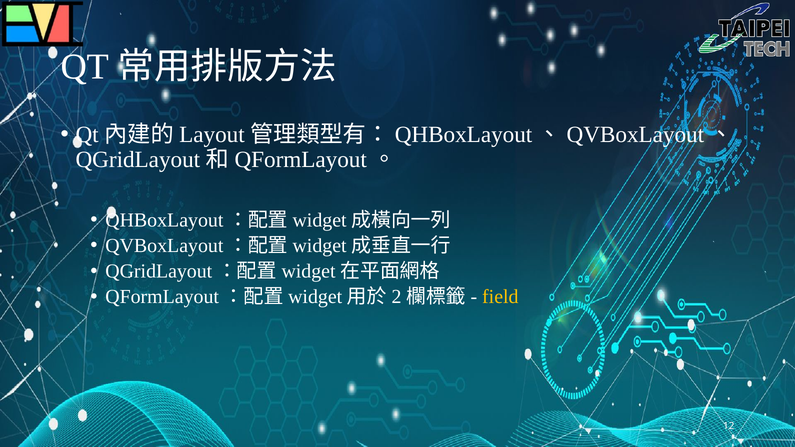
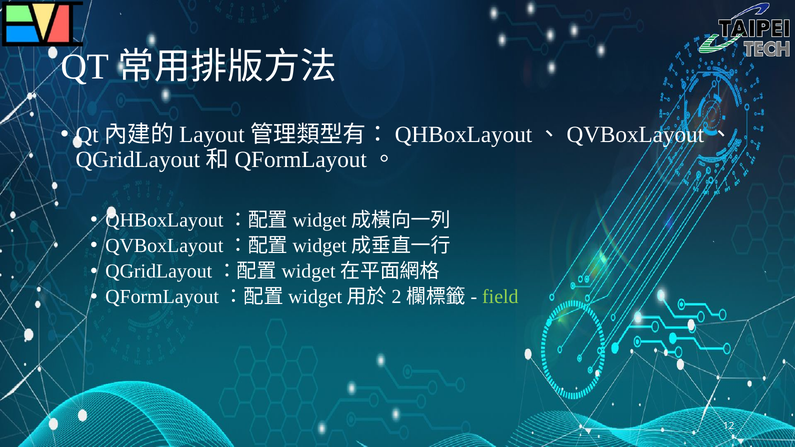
field colour: yellow -> light green (500, 297)
